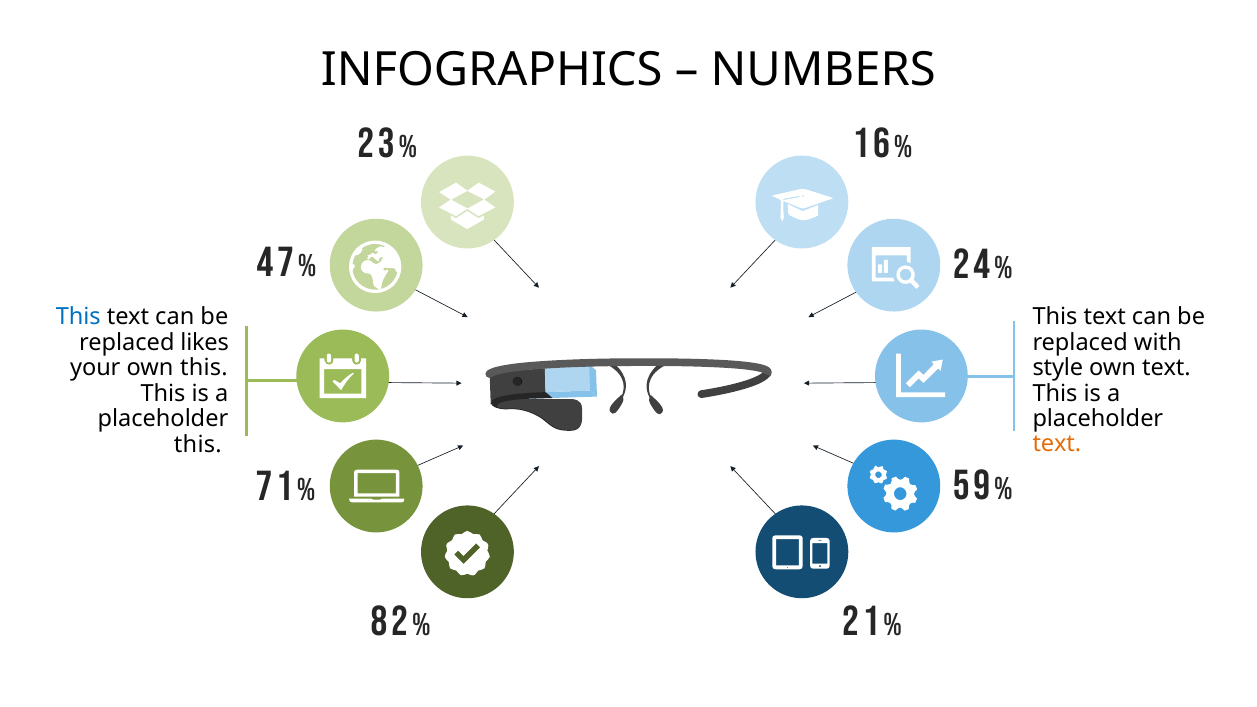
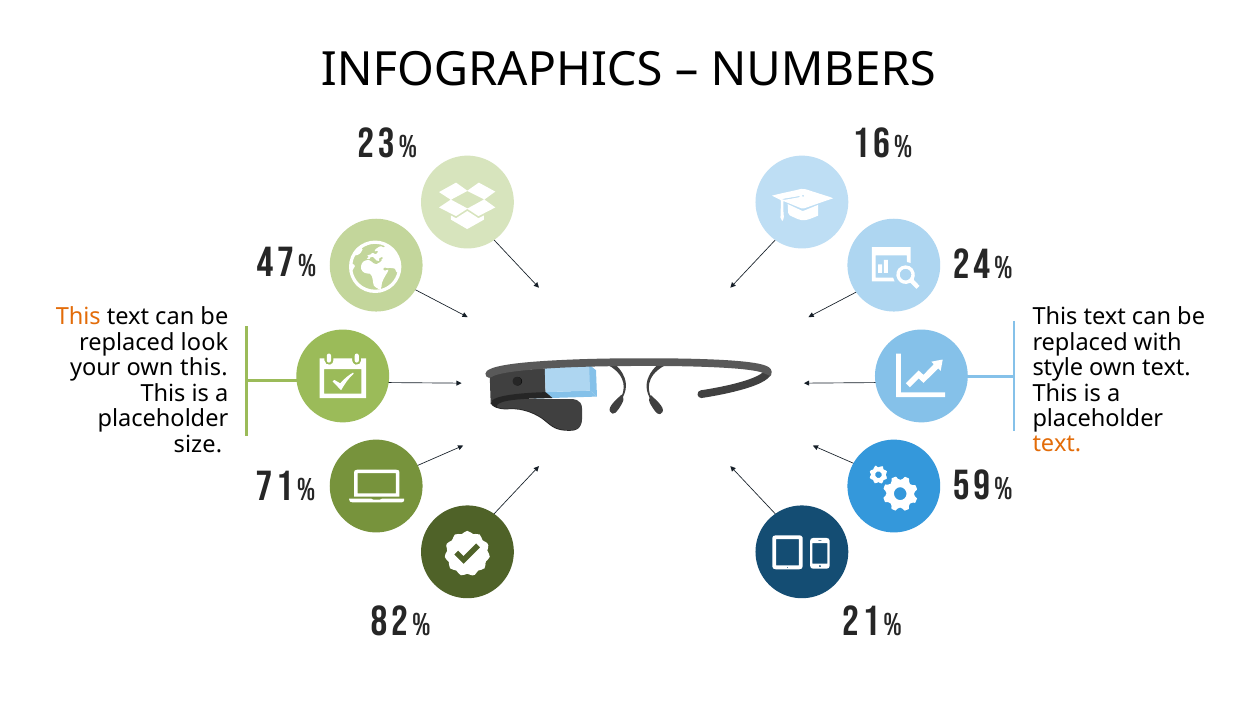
This colour: blue -> orange (78, 317)
likes: likes -> look (204, 343)
this: this -> size (198, 444)
